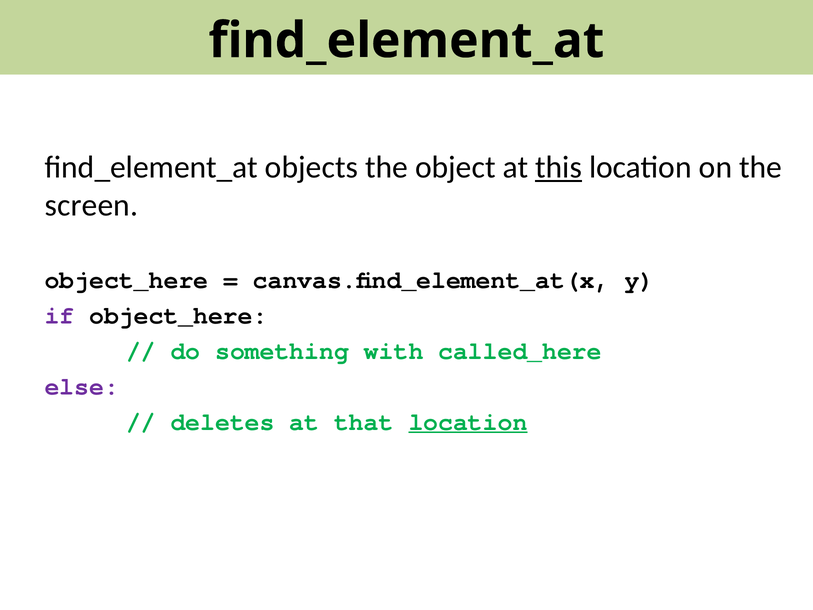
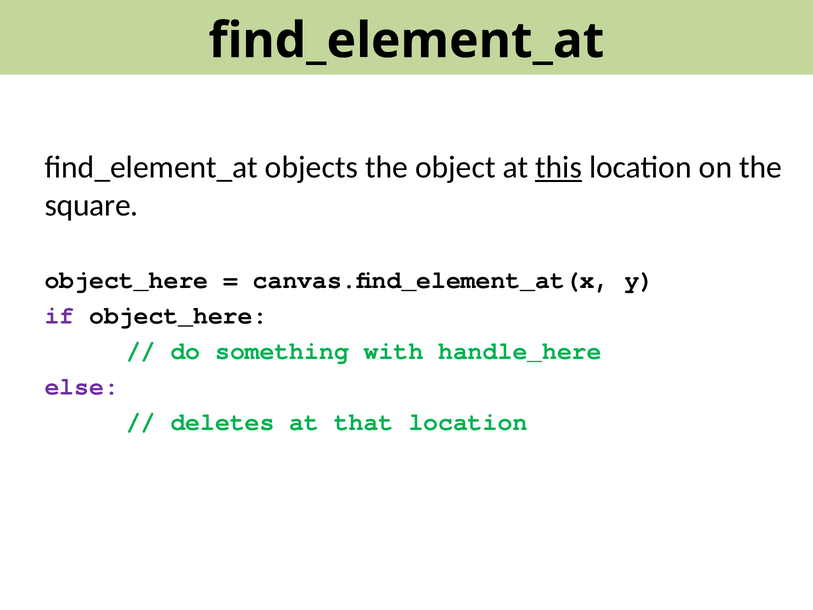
screen: screen -> square (92, 205)
called_here: called_here -> handle_here (520, 351)
location underline: present -> none (468, 422)
